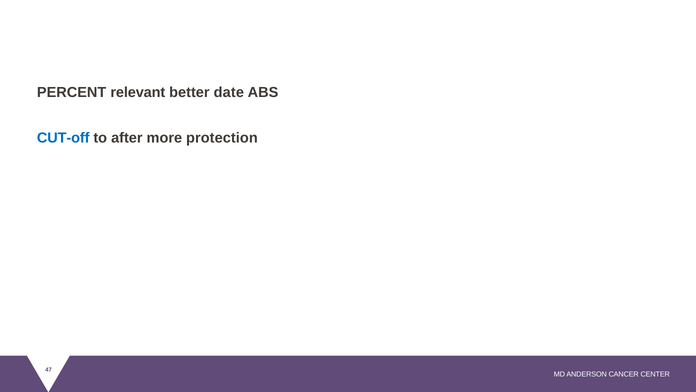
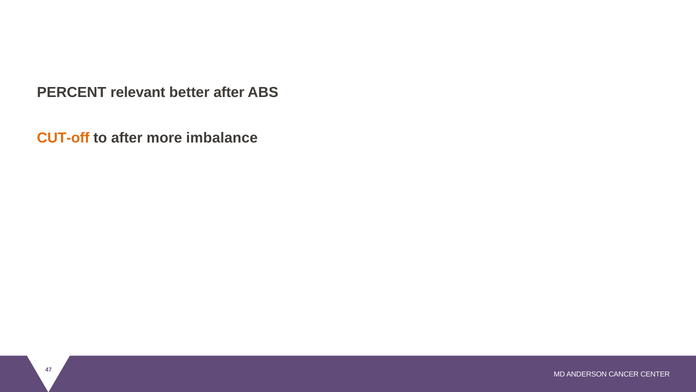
better date: date -> after (229, 92)
CUT-off colour: blue -> orange (63, 138)
protection: protection -> imbalance (222, 138)
